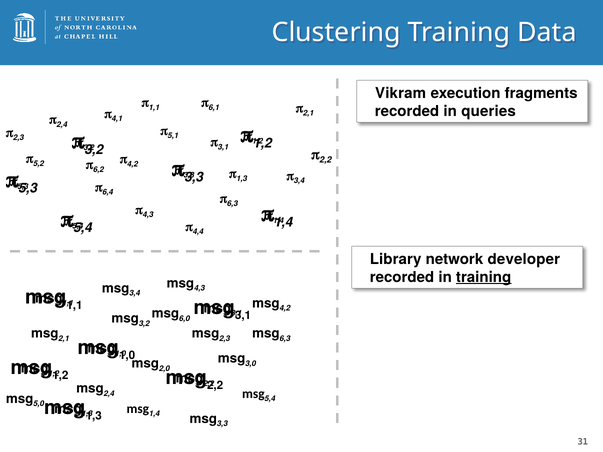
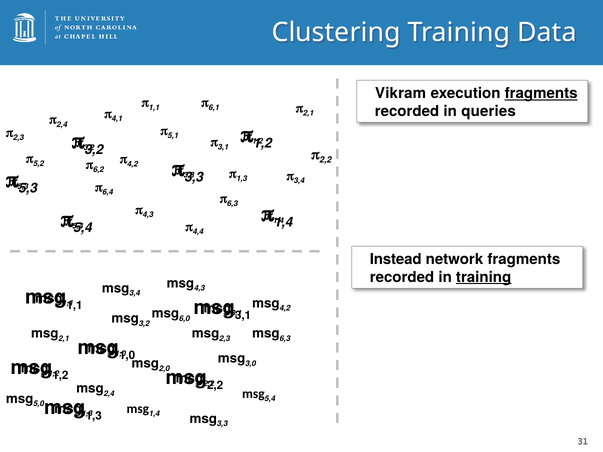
fragments underline: none -> present (541, 93)
Library: Library -> Instead (396, 259)
network developer: developer -> fragments (524, 259)
